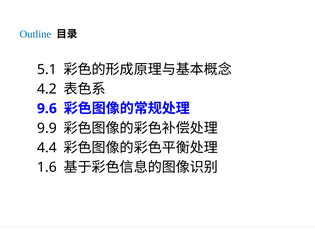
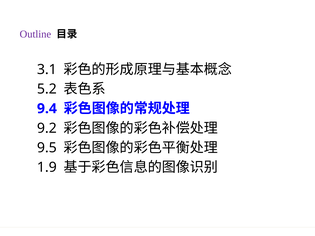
Outline colour: blue -> purple (35, 34)
5.1: 5.1 -> 3.1 (47, 69)
4.2: 4.2 -> 5.2 (47, 89)
9.6: 9.6 -> 9.4 (47, 109)
9.9: 9.9 -> 9.2 (47, 128)
4.4: 4.4 -> 9.5 (47, 148)
1.6: 1.6 -> 1.9 (47, 168)
